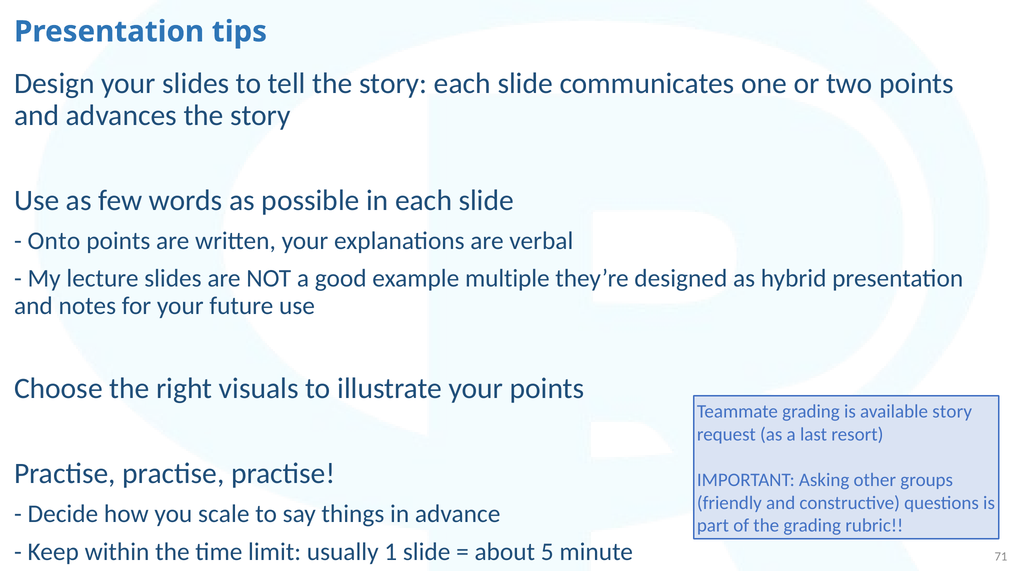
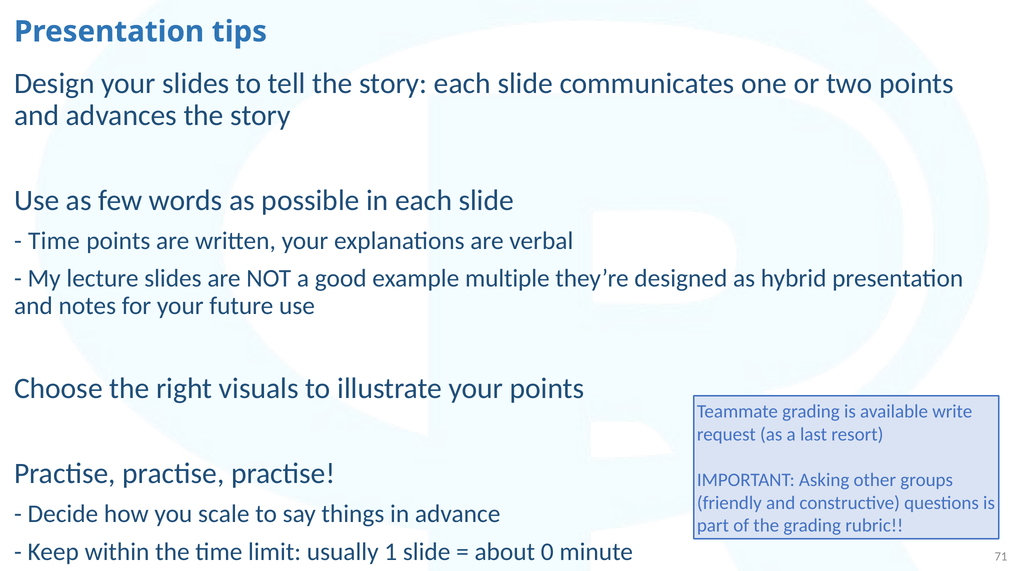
Onto: Onto -> Time (54, 241)
available story: story -> write (952, 411)
5: 5 -> 0 (547, 552)
